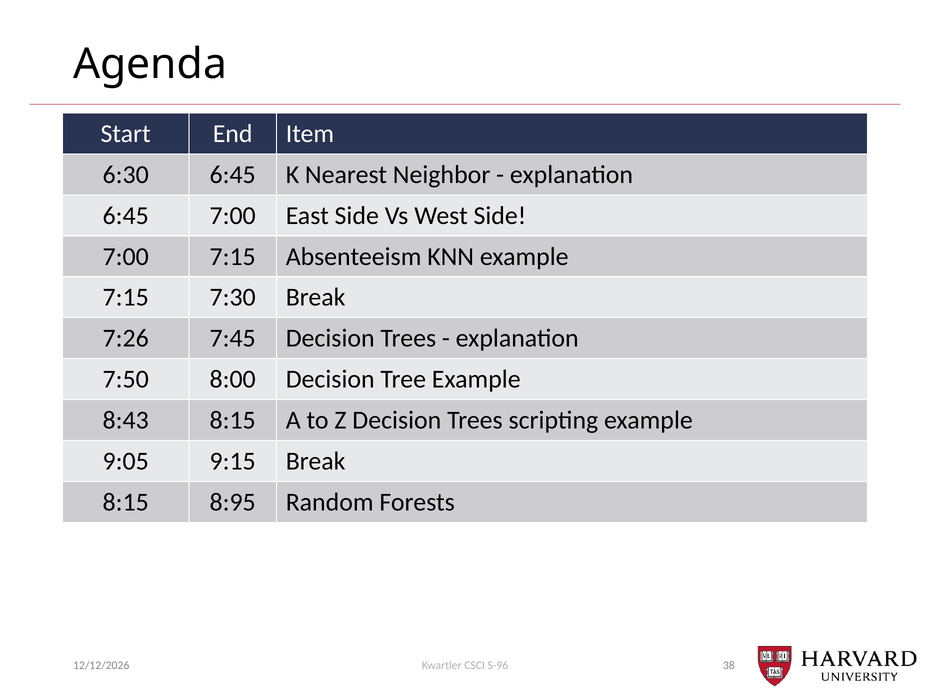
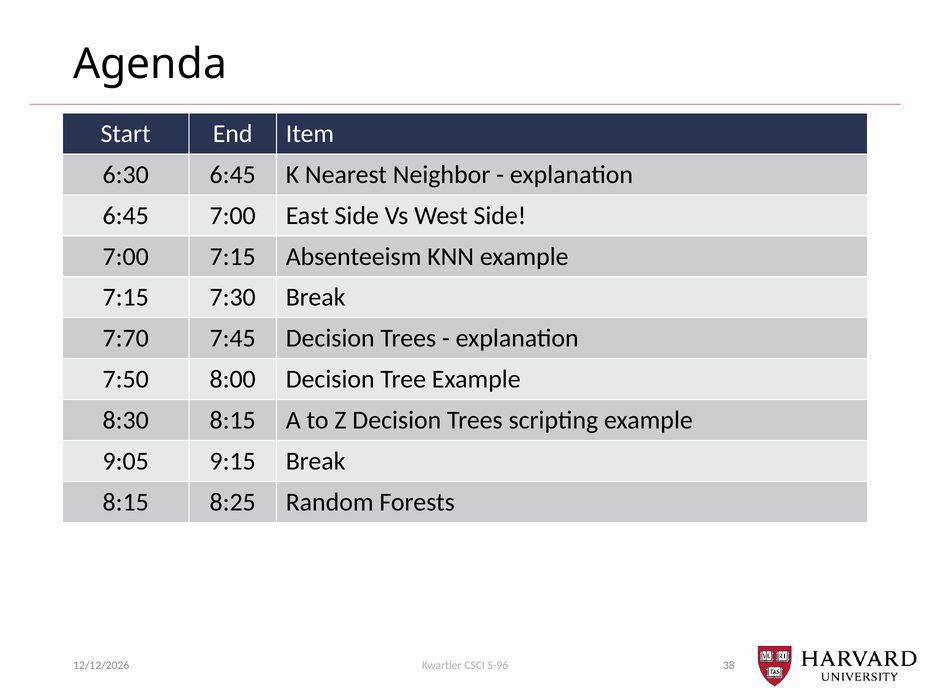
7:26: 7:26 -> 7:70 (126, 339)
8:43: 8:43 -> 8:30 (126, 421)
8:95: 8:95 -> 8:25 (233, 503)
